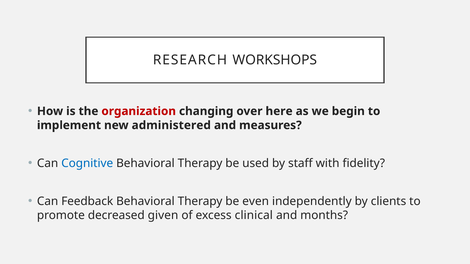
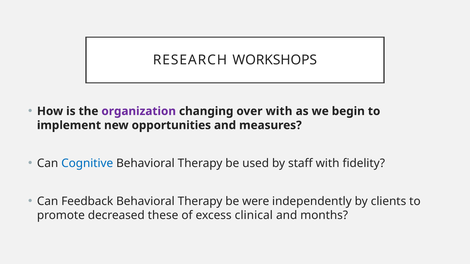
organization colour: red -> purple (139, 111)
over here: here -> with (279, 111)
administered: administered -> opportunities (171, 125)
even: even -> were (256, 201)
given: given -> these (163, 216)
